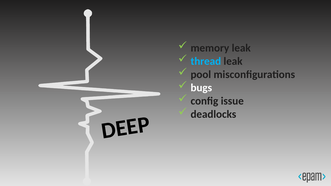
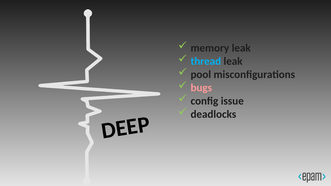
bugs colour: white -> pink (201, 88)
